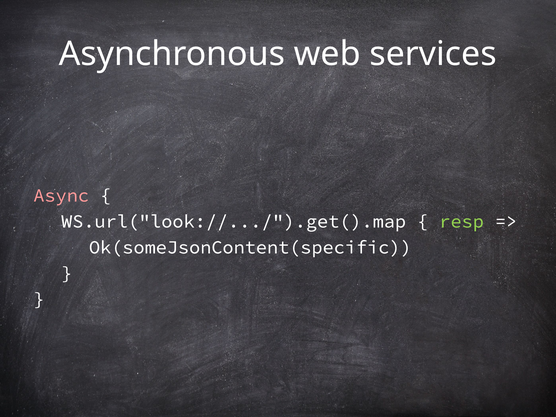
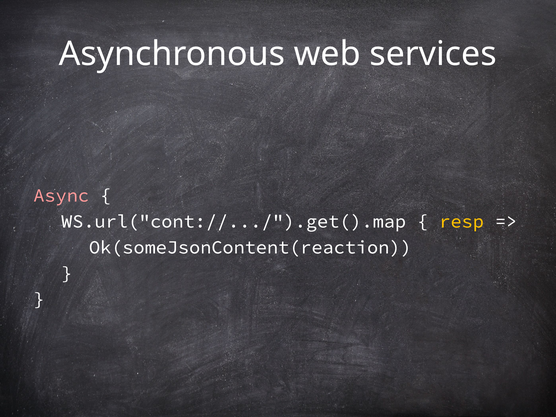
WS.url("look://.../").get().map: WS.url("look://.../").get().map -> WS.url("cont://.../").get().map (234, 221)
resp colour: light green -> yellow (462, 221)
Ok(someJsonContent(specific: Ok(someJsonContent(specific -> Ok(someJsonContent(reaction (250, 247)
